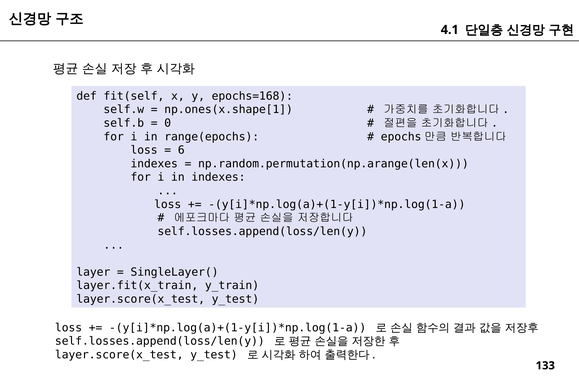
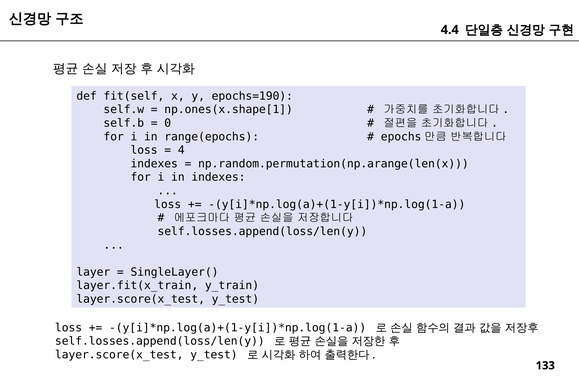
4.1: 4.1 -> 4.4 (450, 30)
epochs=168: epochs=168 -> epochs=190 (252, 96)
6: 6 -> 4 (181, 150)
